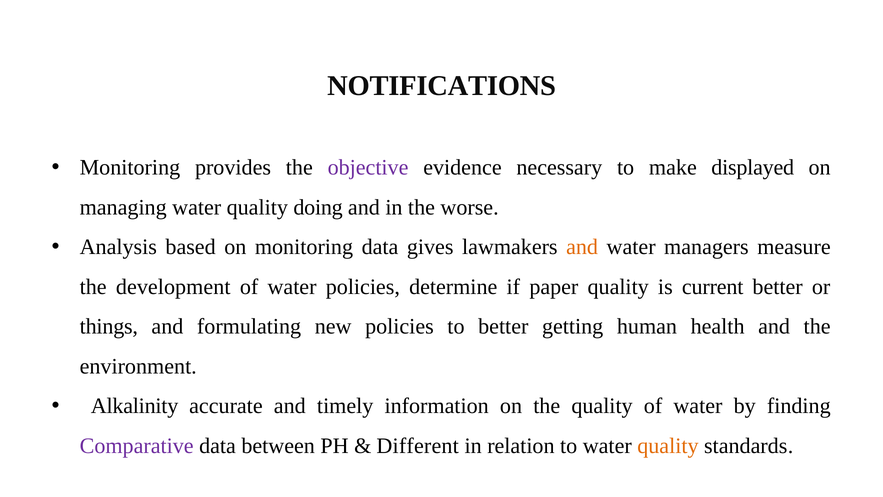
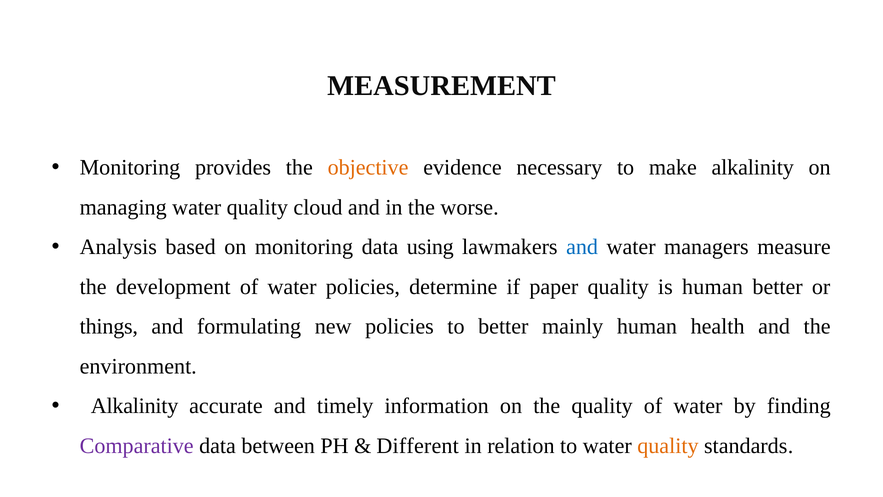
NOTIFICATIONS: NOTIFICATIONS -> MEASUREMENT (441, 86)
objective colour: purple -> orange (368, 167)
make displayed: displayed -> alkalinity (753, 167)
doing: doing -> cloud (318, 207)
gives: gives -> using (430, 247)
and colour: orange -> blue (582, 247)
is current: current -> human (713, 287)
getting: getting -> mainly (573, 326)
